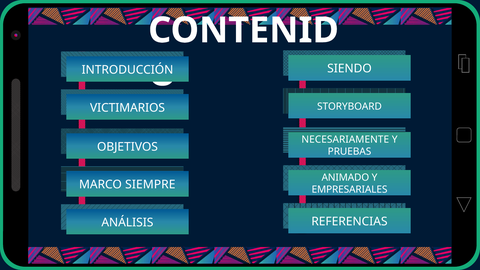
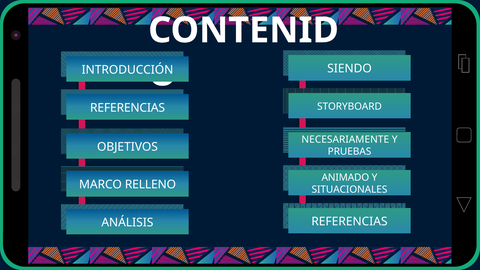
VICTIMARIOS: VICTIMARIOS -> REFERENCIAS (128, 108)
SIEMPRE: SIEMPRE -> RELLENO (150, 185)
EMPRESARIALES: EMPRESARIALES -> SITUACIONALES (349, 189)
